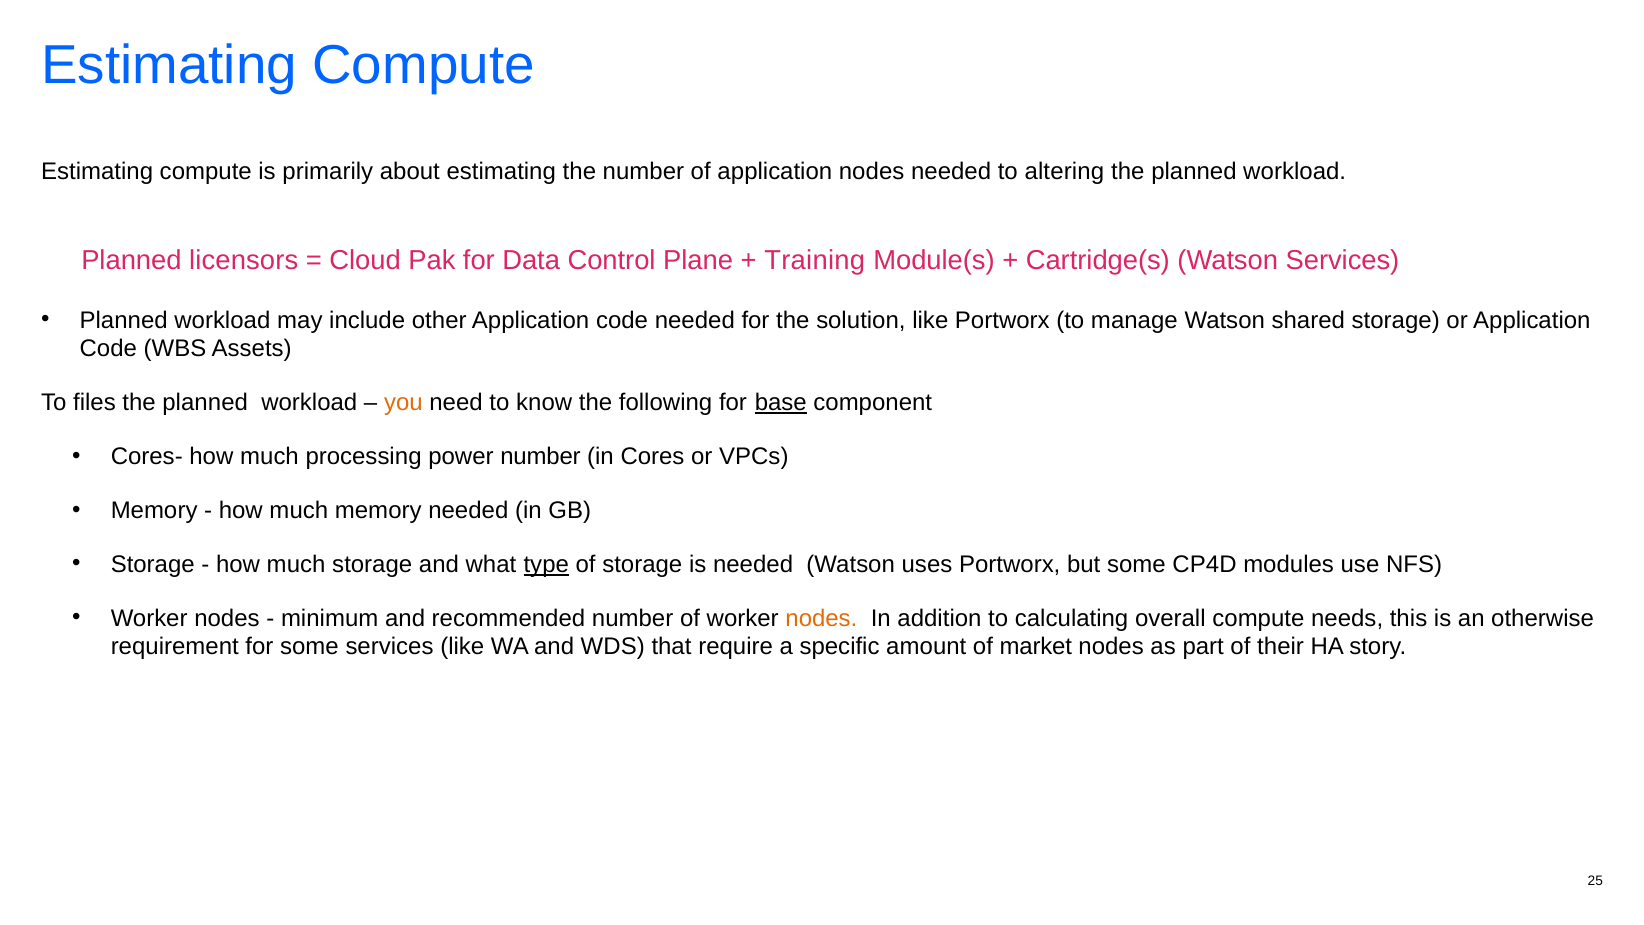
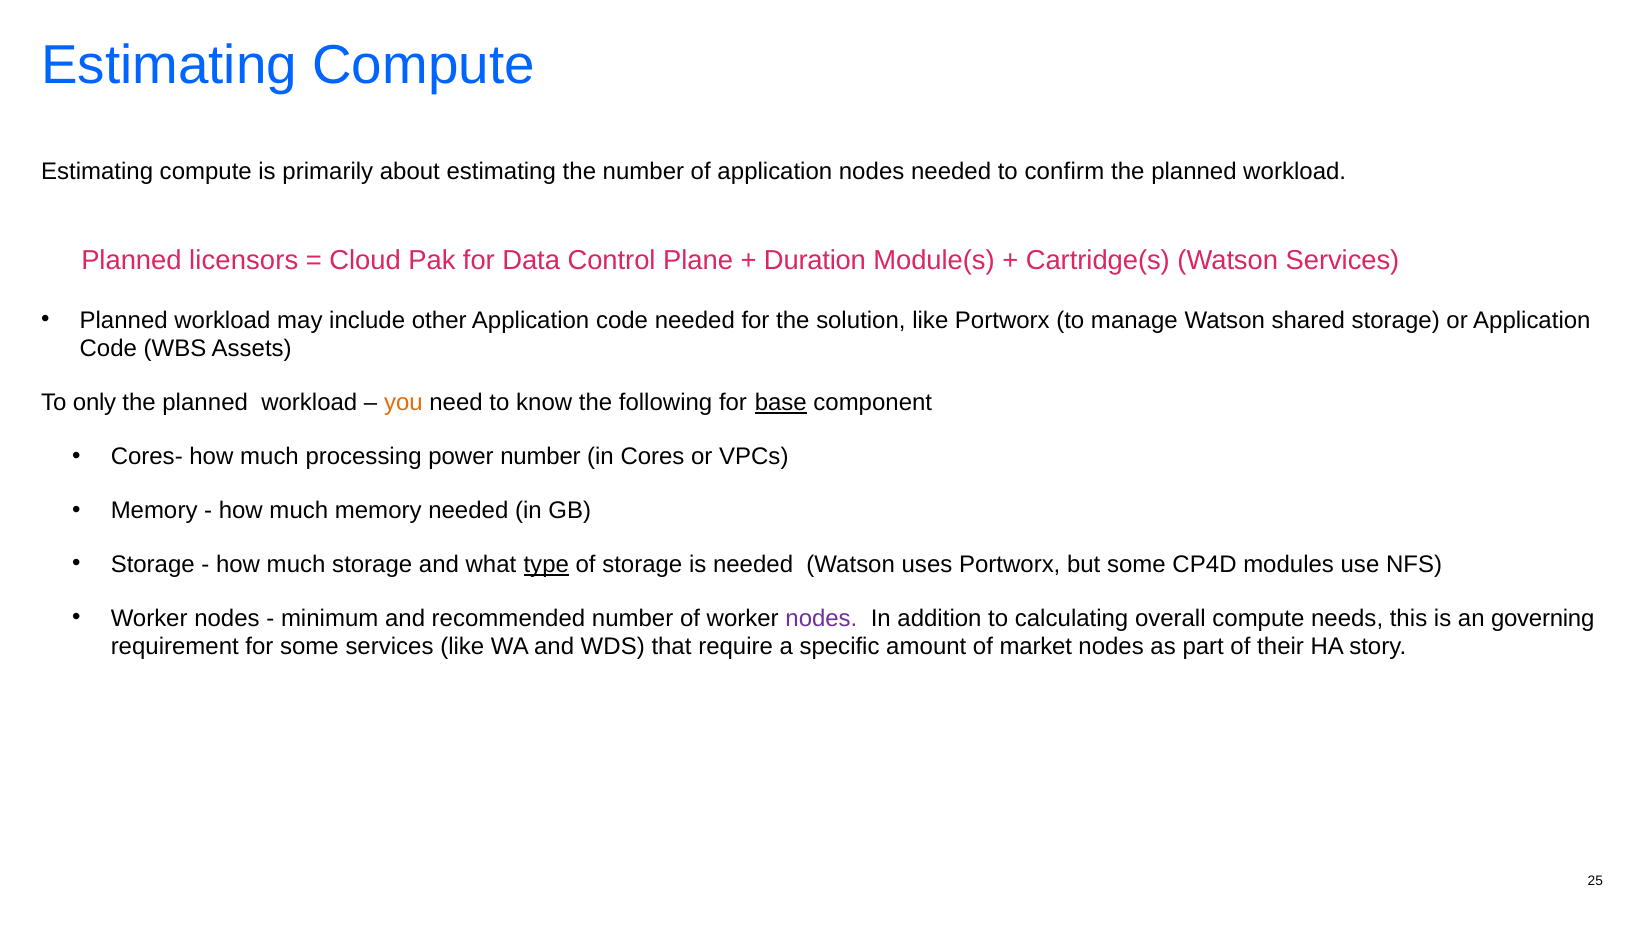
altering: altering -> confirm (1064, 172)
Training: Training -> Duration (815, 261)
files: files -> only (95, 402)
nodes colour: orange -> purple (821, 618)
otherwise: otherwise -> governing (1543, 618)
